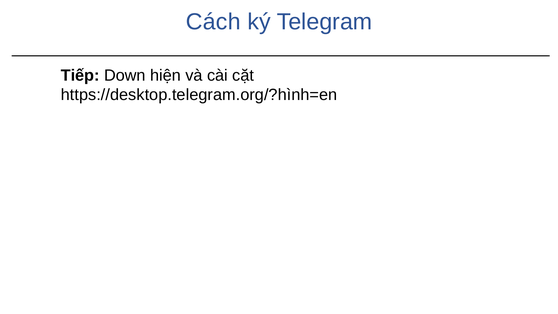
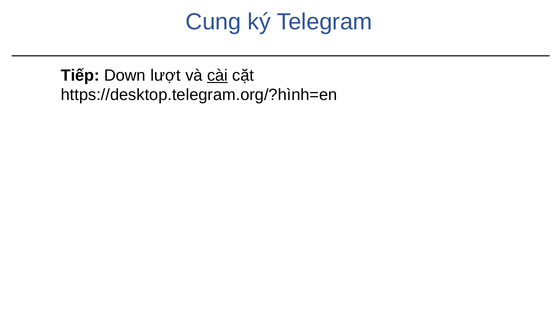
Cách: Cách -> Cung (213, 22)
hiện: hiện -> lượt (165, 75)
cài underline: none -> present (217, 75)
